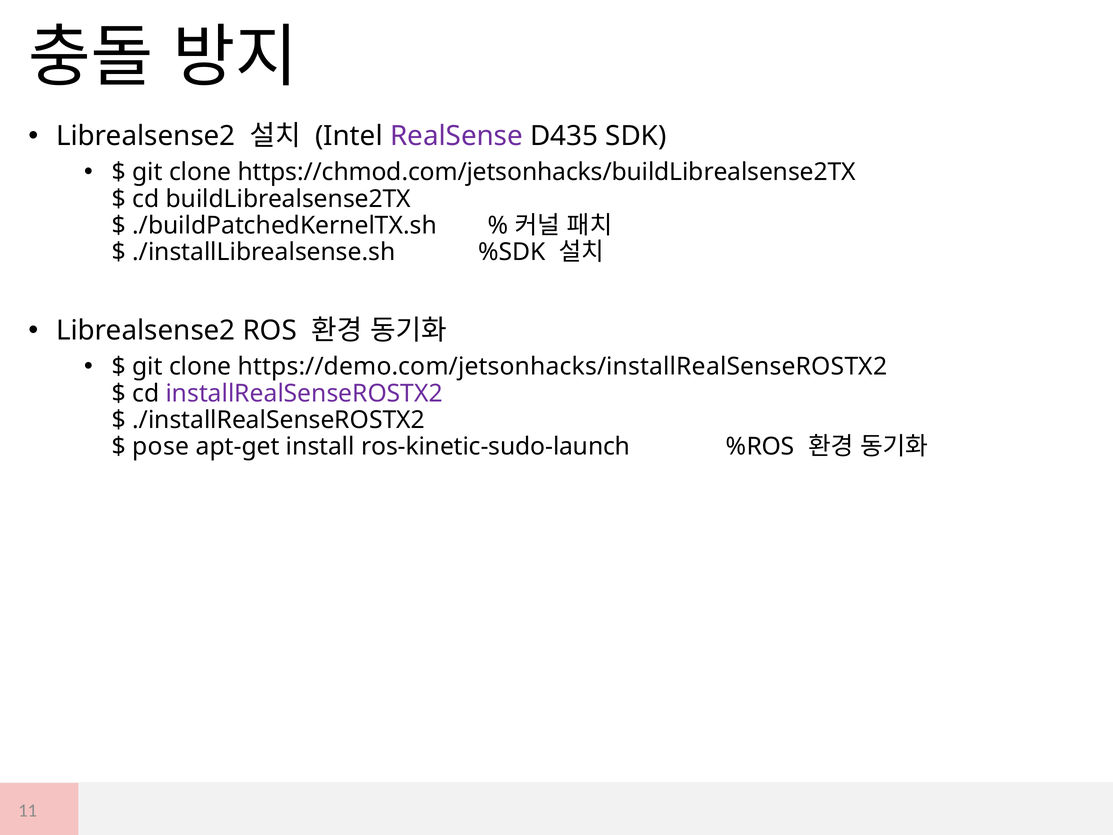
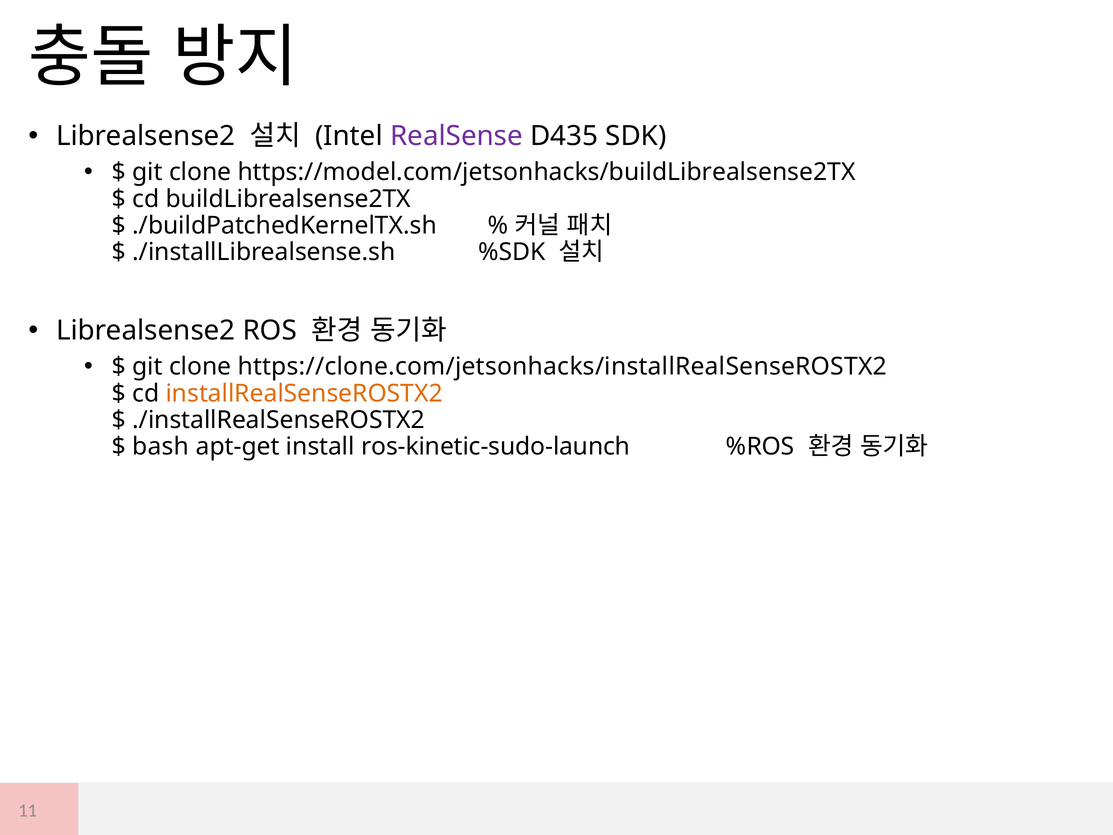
https://chmod.com/jetsonhacks/buildLibrealsense2TX: https://chmod.com/jetsonhacks/buildLibrealsense2TX -> https://model.com/jetsonhacks/buildLibrealsense2TX (547, 172)
https://demo.com/jetsonhacks/installRealSenseROSTX2: https://demo.com/jetsonhacks/installRealSenseROSTX2 -> https://clone.com/jetsonhacks/installRealSenseROSTX2 (562, 367)
installRealSenseROSTX2 colour: purple -> orange (304, 393)
pose: pose -> bash (161, 447)
